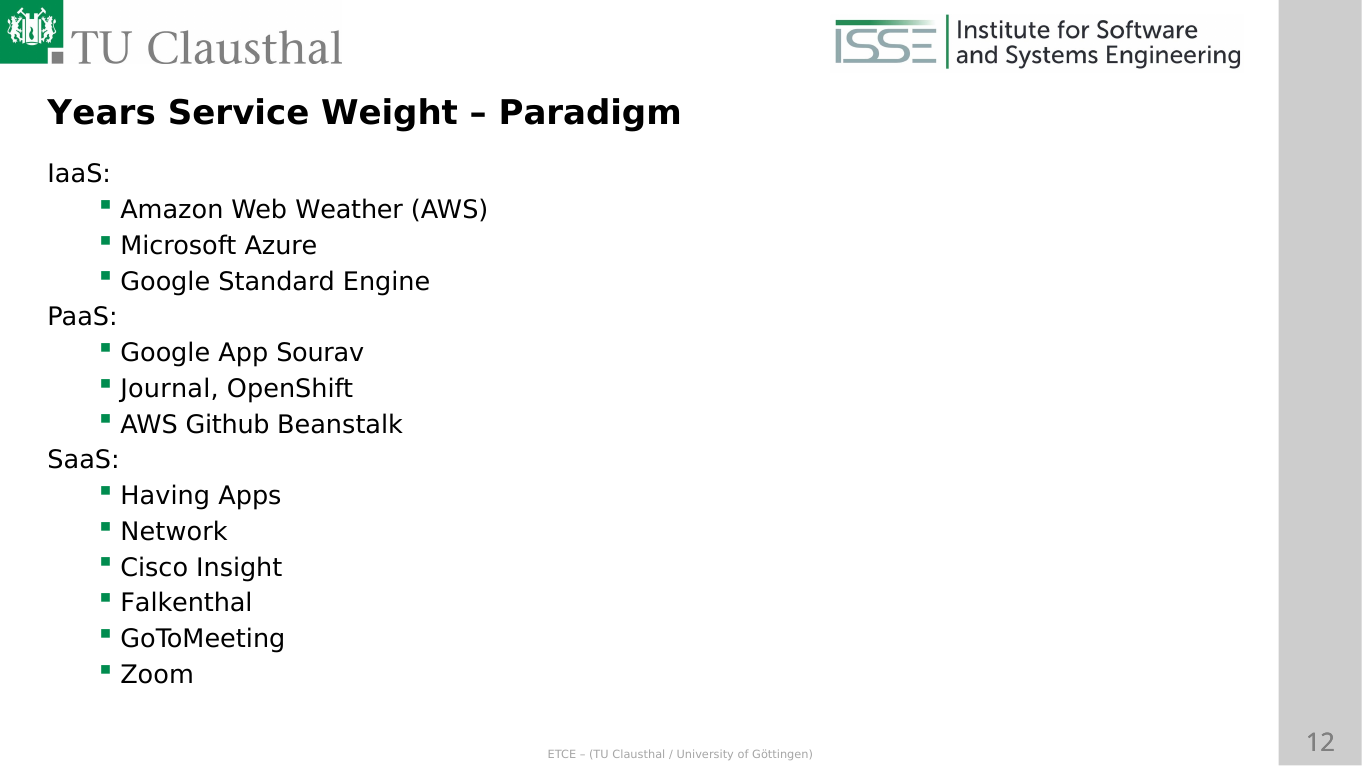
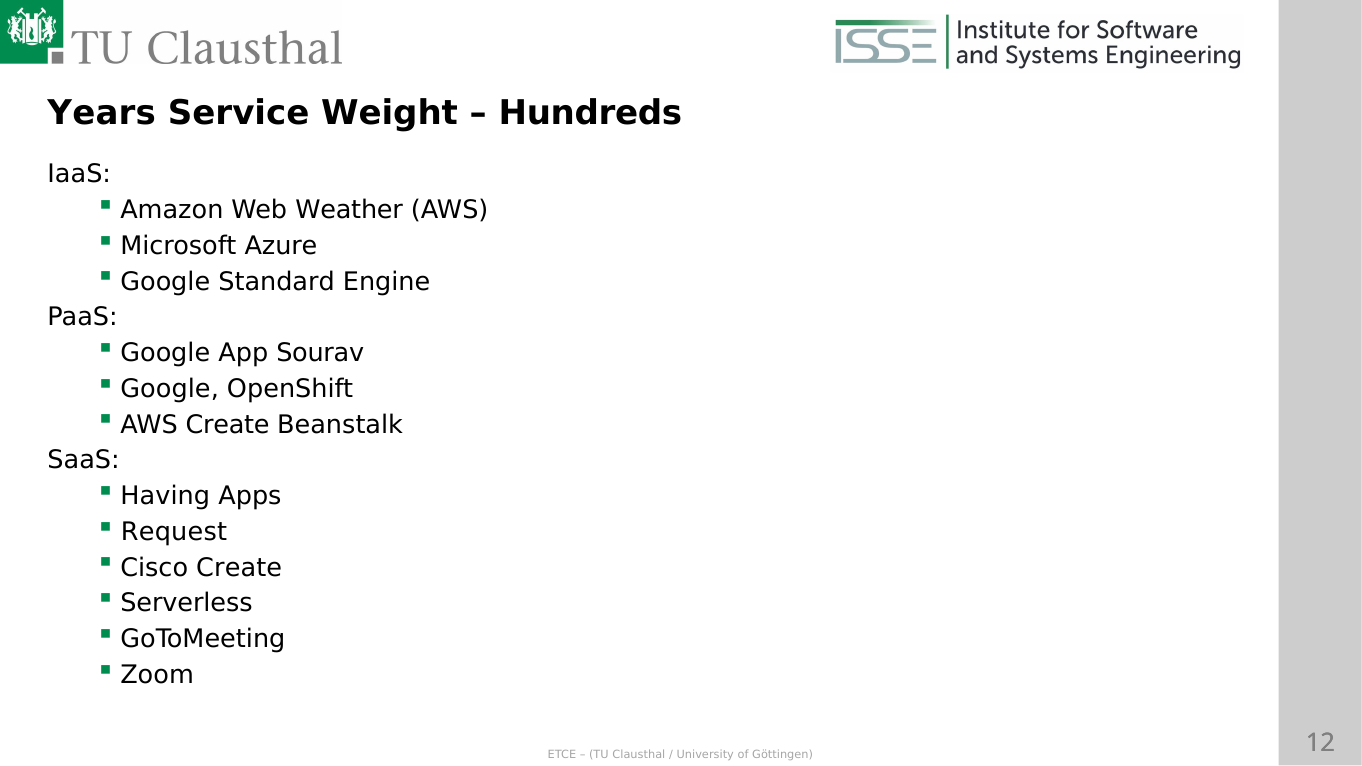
Paradigm: Paradigm -> Hundreds (590, 113)
Journal: Journal -> Google (170, 389)
AWS Github: Github -> Create (228, 425)
Network: Network -> Request (174, 532)
Cisco Insight: Insight -> Create (239, 568)
Falkenthal: Falkenthal -> Serverless (186, 604)
